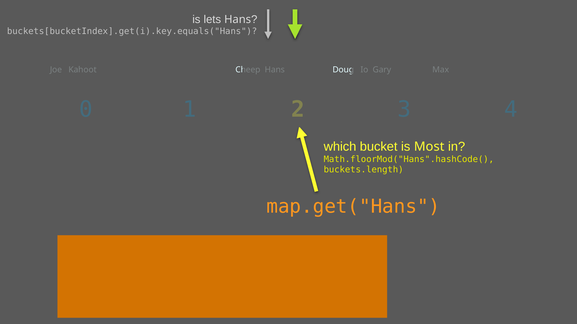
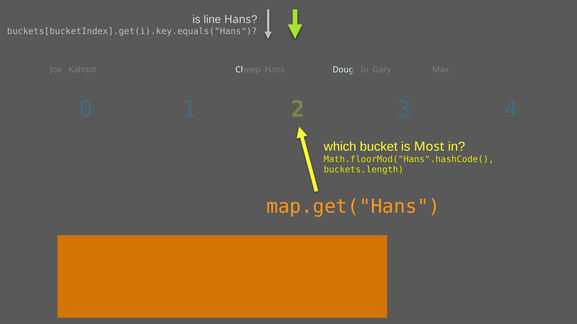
lets: lets -> line (212, 19)
